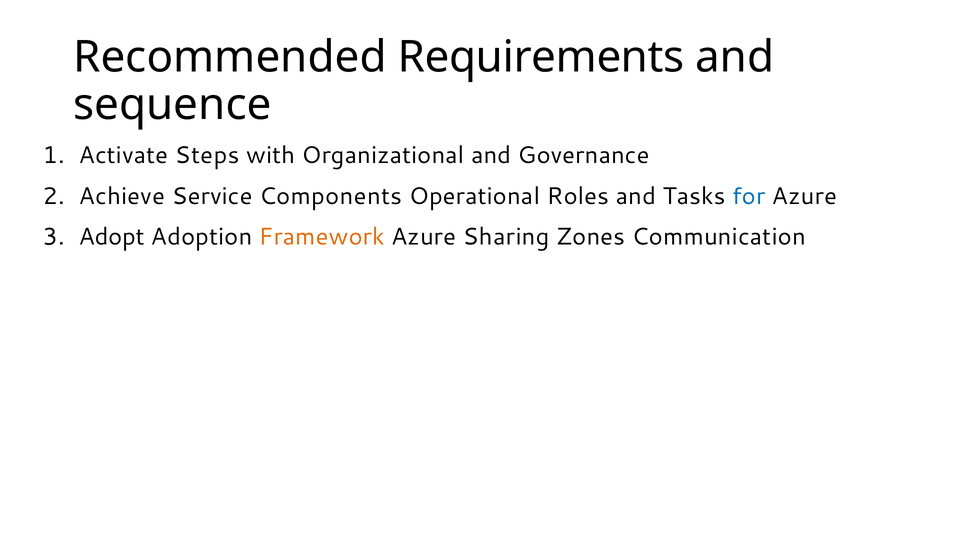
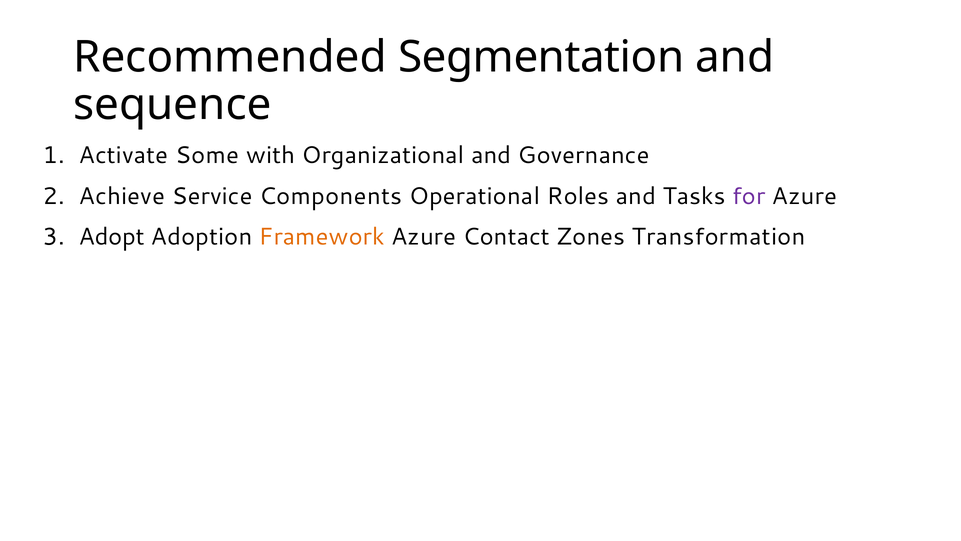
Requirements: Requirements -> Segmentation (541, 57)
Steps: Steps -> Some (207, 155)
for colour: blue -> purple (749, 196)
Sharing: Sharing -> Contact (506, 237)
Communication: Communication -> Transformation (719, 237)
